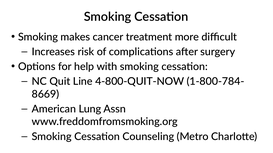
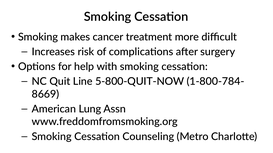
4-800-QUIT-NOW: 4-800-QUIT-NOW -> 5-800-QUIT-NOW (140, 82)
